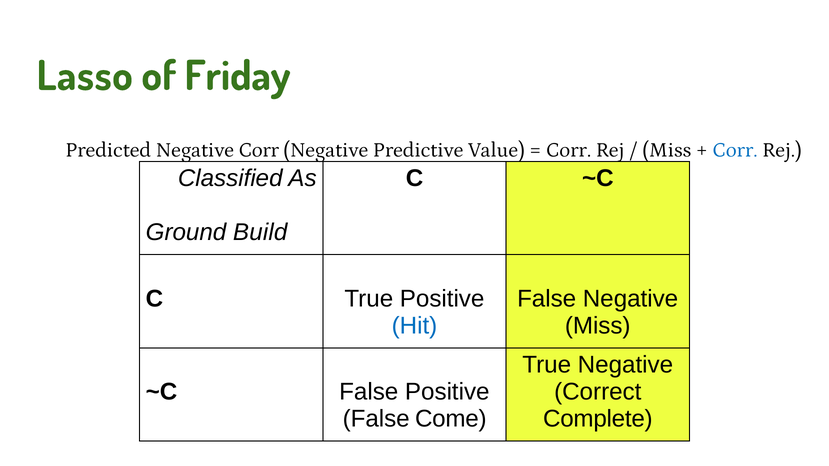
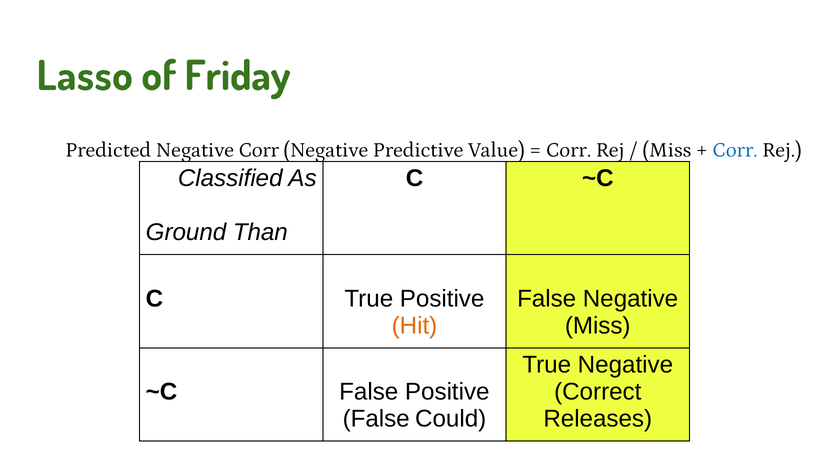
Build: Build -> Than (260, 232)
Hit colour: blue -> orange (414, 326)
Come: Come -> Could (451, 419)
Complete: Complete -> Releases (598, 419)
